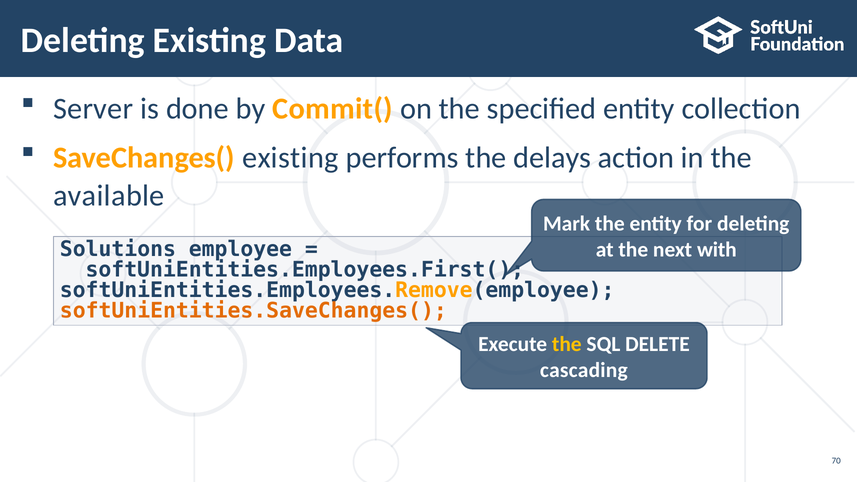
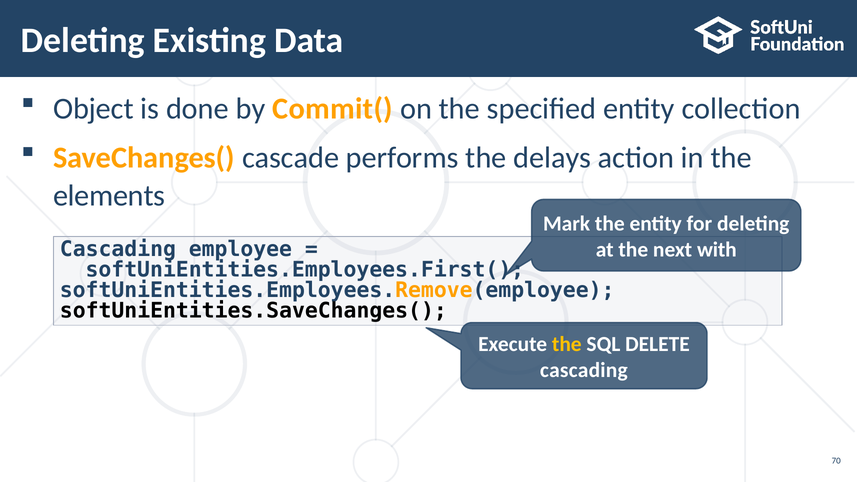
Server: Server -> Object (93, 109)
SaveChanges( existing: existing -> cascade (291, 158)
available: available -> elements (109, 196)
Solutions: Solutions -> Cascading (118, 249)
softUniEntities.SaveChanges( colour: orange -> black (253, 311)
